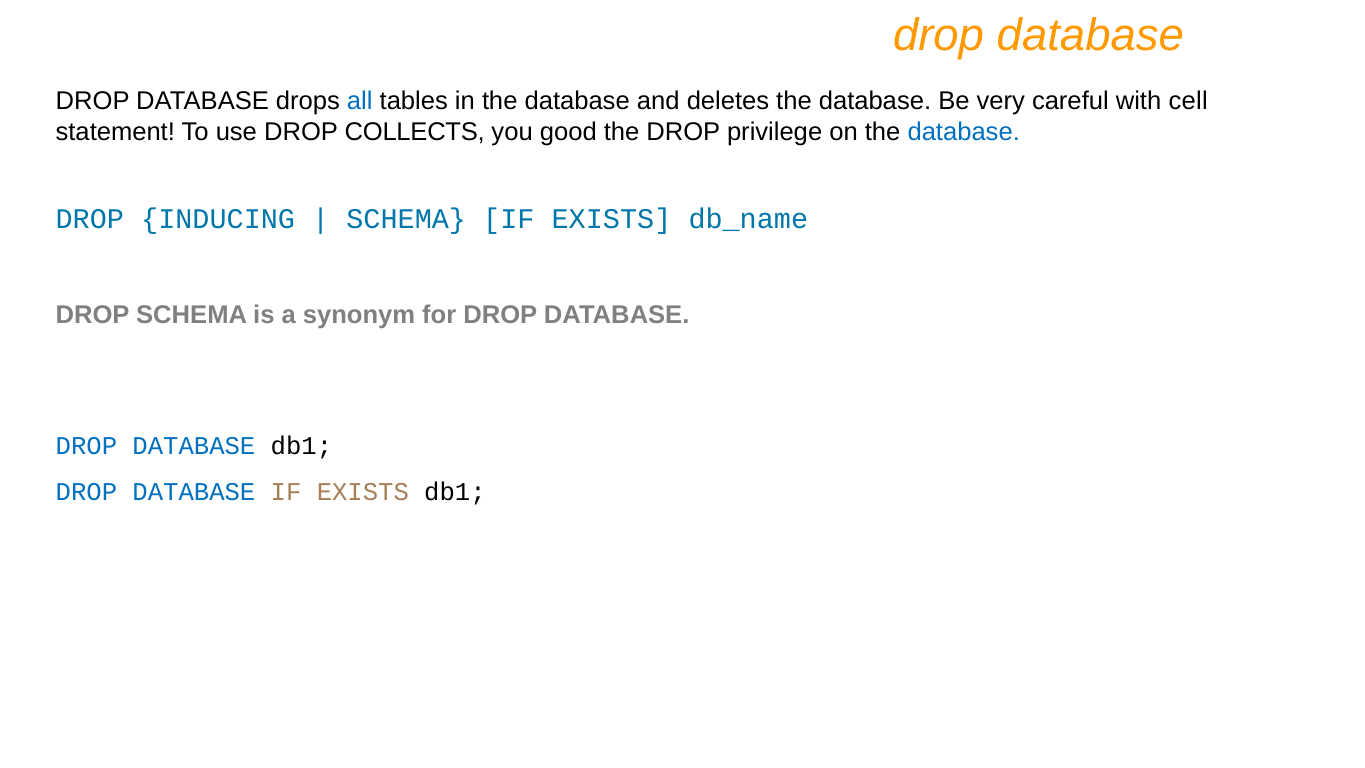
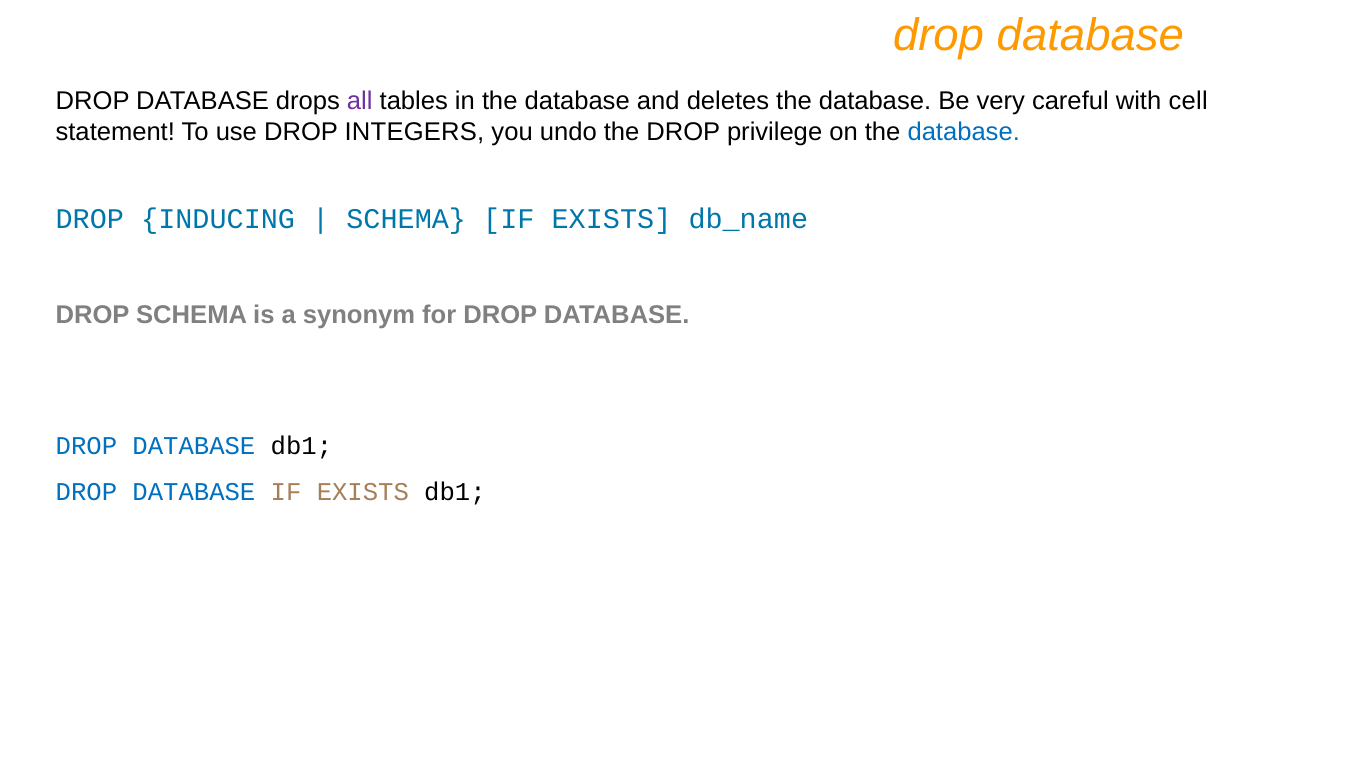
all colour: blue -> purple (360, 101)
COLLECTS: COLLECTS -> INTEGERS (414, 132)
good: good -> undo (568, 132)
